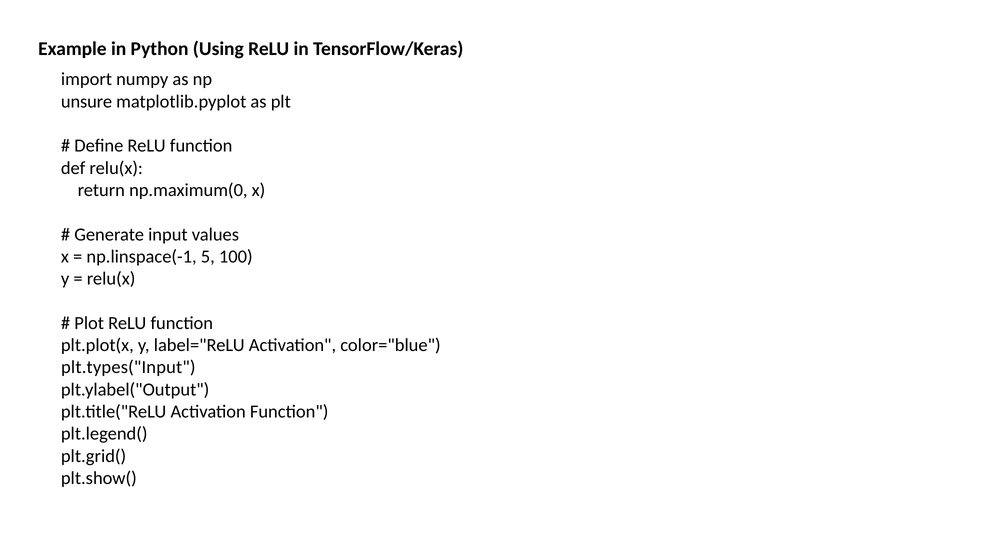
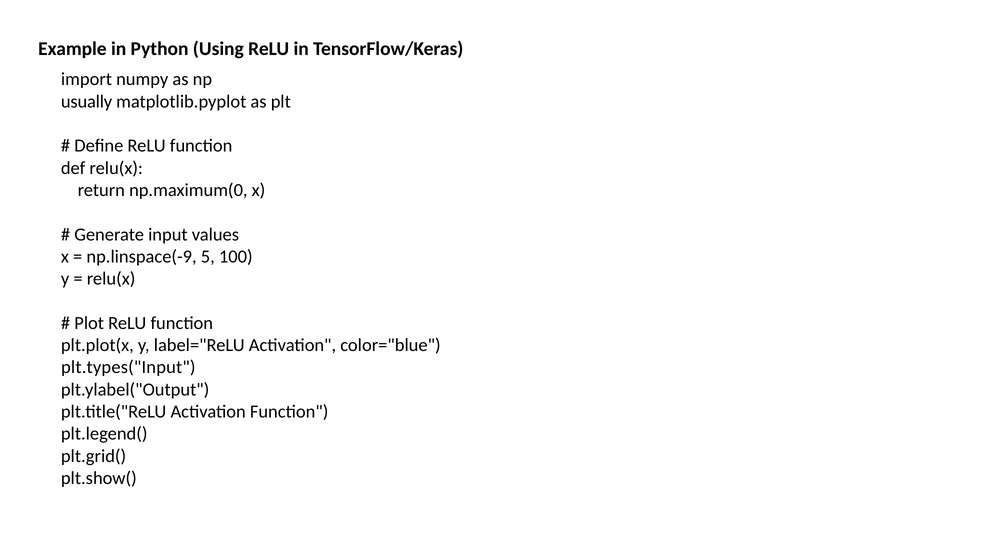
unsure: unsure -> usually (87, 102)
np.linspace(-1: np.linspace(-1 -> np.linspace(-9 (142, 257)
